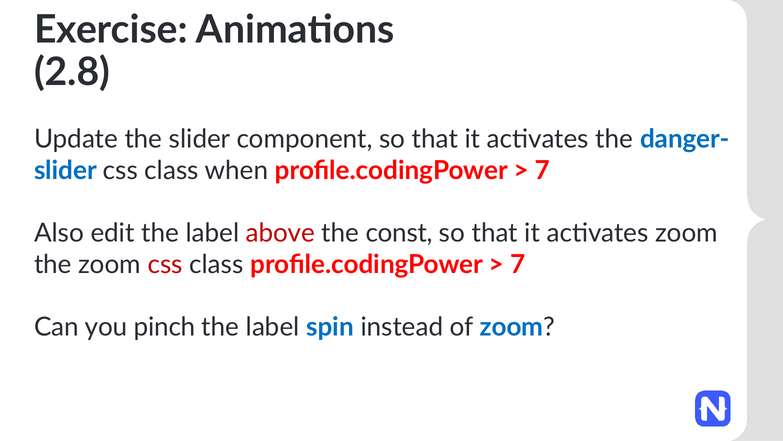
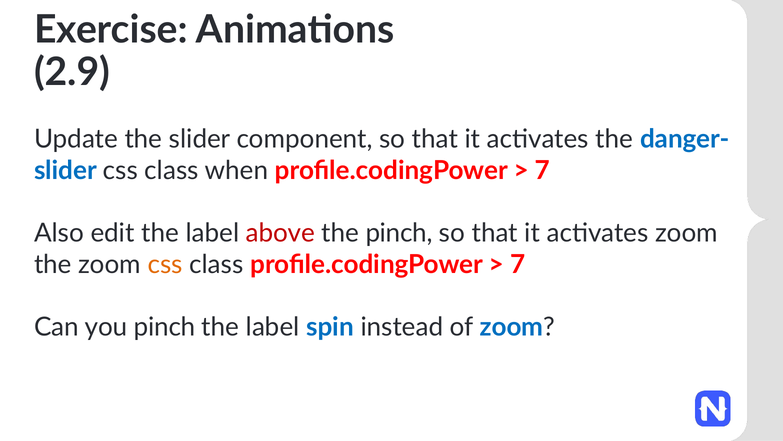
2.8: 2.8 -> 2.9 (72, 72)
the const: const -> pinch (399, 233)
css colour: red -> orange (165, 264)
